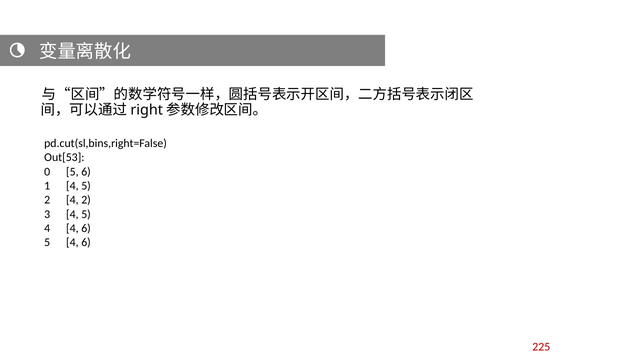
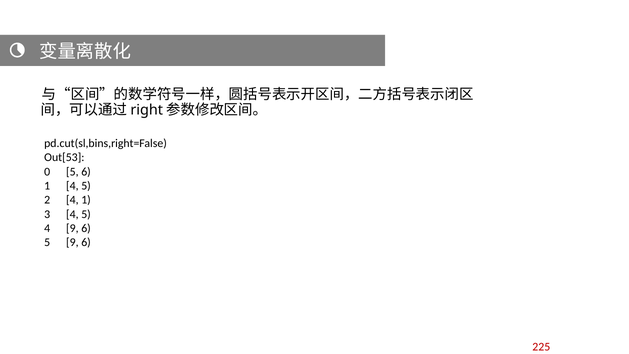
4 2: 2 -> 1 (86, 200)
4 4: 4 -> 9 (72, 228)
4: 4 -> 9 (72, 242)
